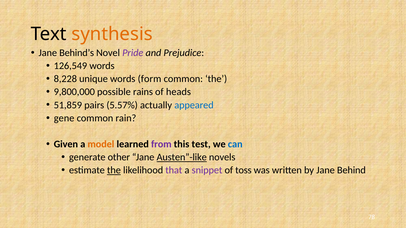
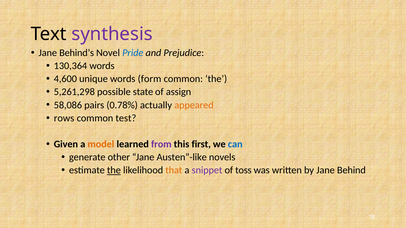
synthesis colour: orange -> purple (112, 34)
Pride colour: purple -> blue (133, 53)
126,549: 126,549 -> 130,364 (70, 66)
8,228: 8,228 -> 4,600 (65, 79)
9,800,000: 9,800,000 -> 5,261,298 (74, 92)
rains: rains -> state (143, 92)
heads: heads -> assign (179, 92)
51,859: 51,859 -> 58,086 (68, 105)
5.57%: 5.57% -> 0.78% (122, 105)
appeared colour: blue -> orange (194, 105)
gene: gene -> rows (64, 118)
rain: rain -> test (126, 118)
test: test -> first (201, 144)
Austen”-like underline: present -> none (182, 157)
that colour: purple -> orange (174, 171)
